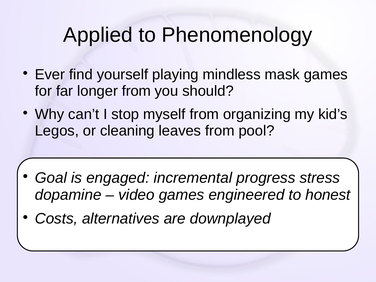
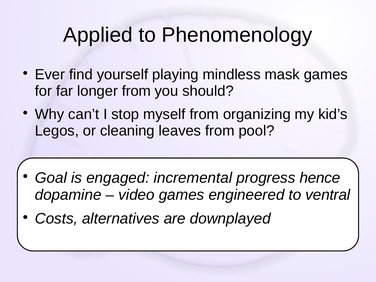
stress: stress -> hence (320, 178)
honest: honest -> ventral (328, 195)
